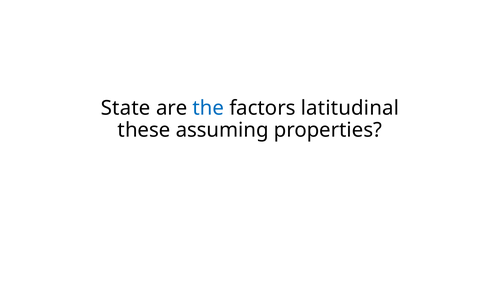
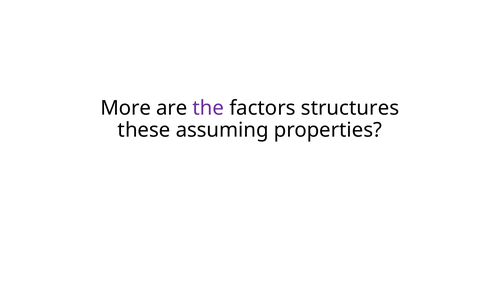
State: State -> More (126, 108)
the colour: blue -> purple (208, 108)
latitudinal: latitudinal -> structures (350, 108)
